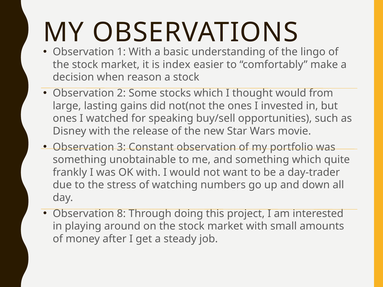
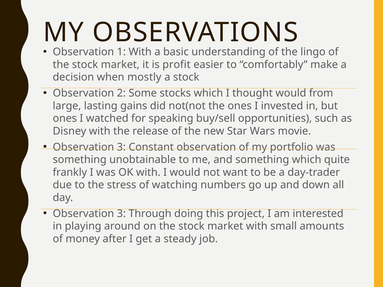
index: index -> profit (176, 65)
reason: reason -> mostly (144, 77)
8: 8 -> 3 (121, 214)
